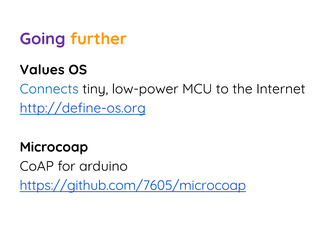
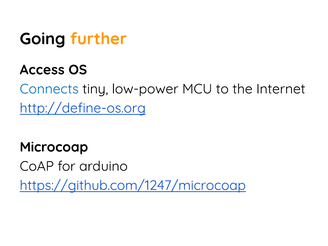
Going colour: purple -> black (43, 39)
Values: Values -> Access (42, 70)
https://github.com/7605/microcoap: https://github.com/7605/microcoap -> https://github.com/1247/microcoap (133, 185)
